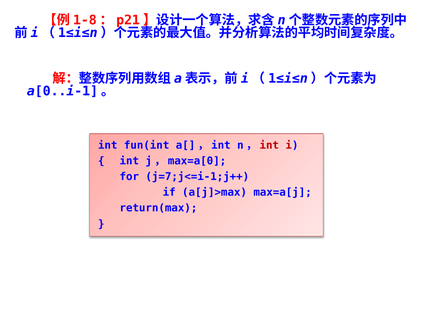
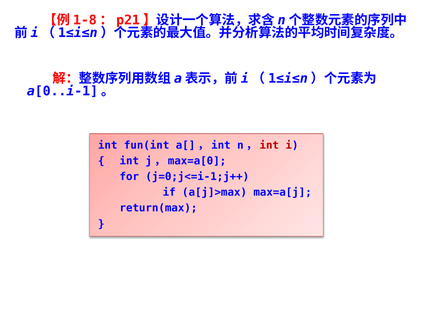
j=7;j<=i-1;j++: j=7;j<=i-1;j++ -> j=0;j<=i-1;j++ (197, 177)
